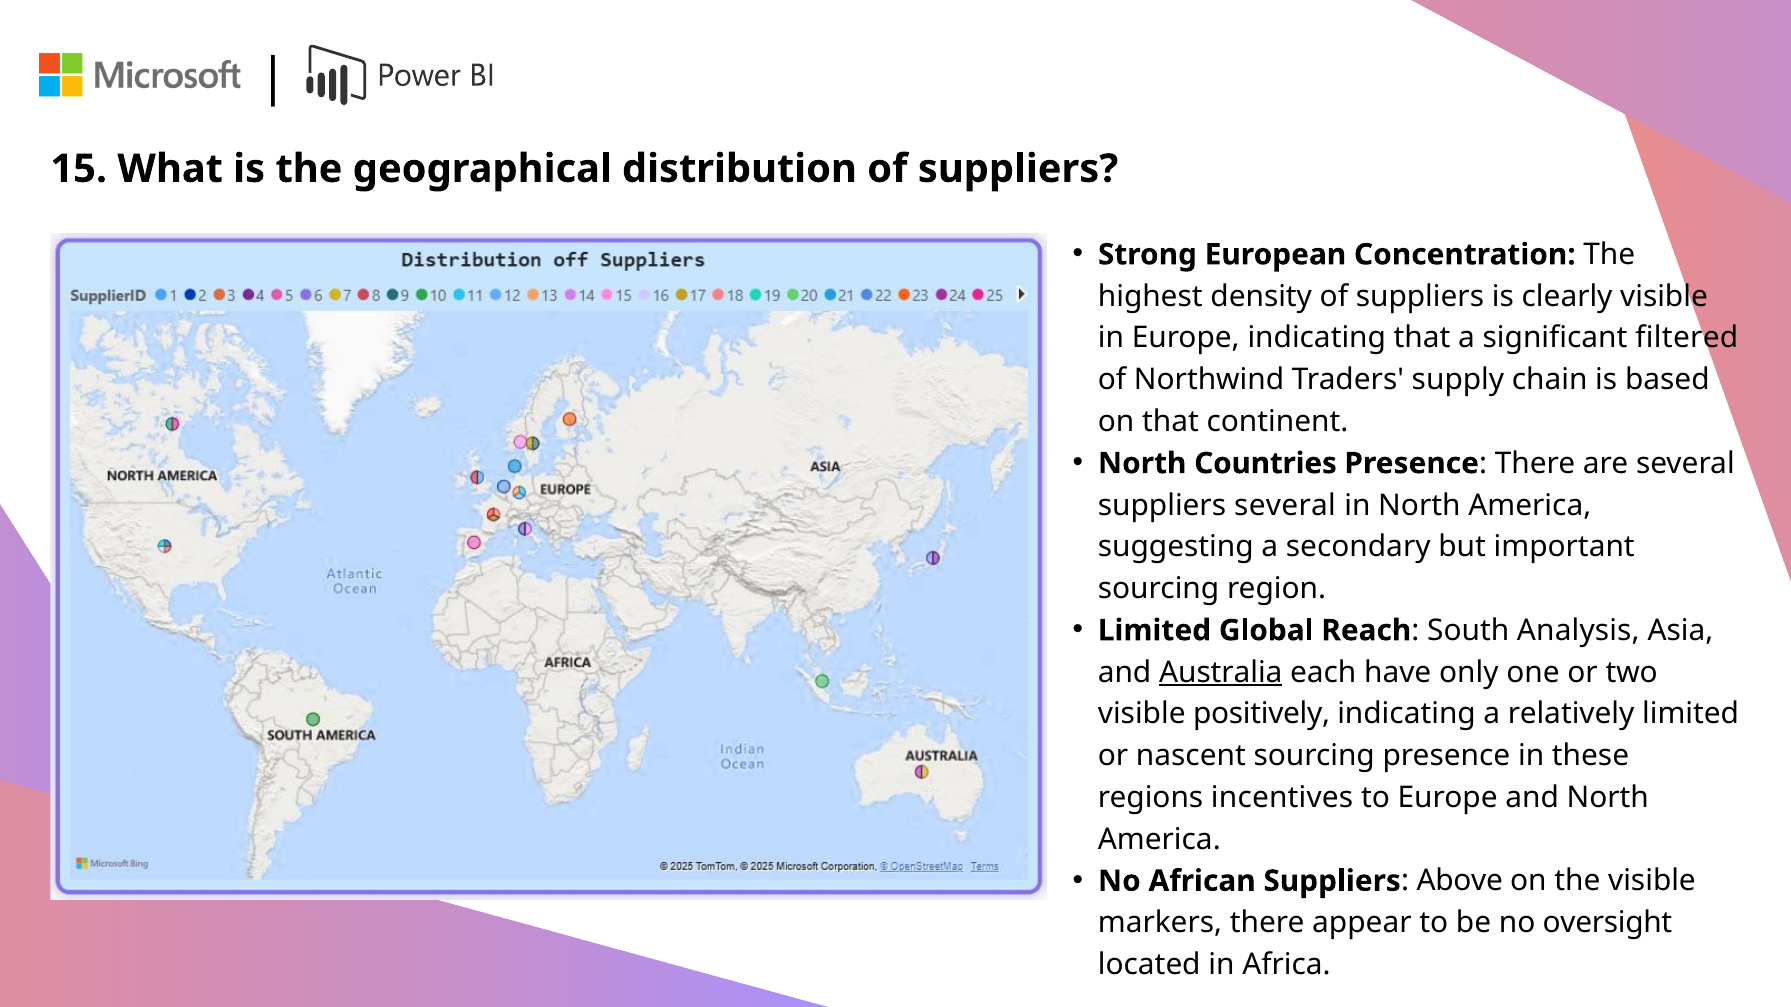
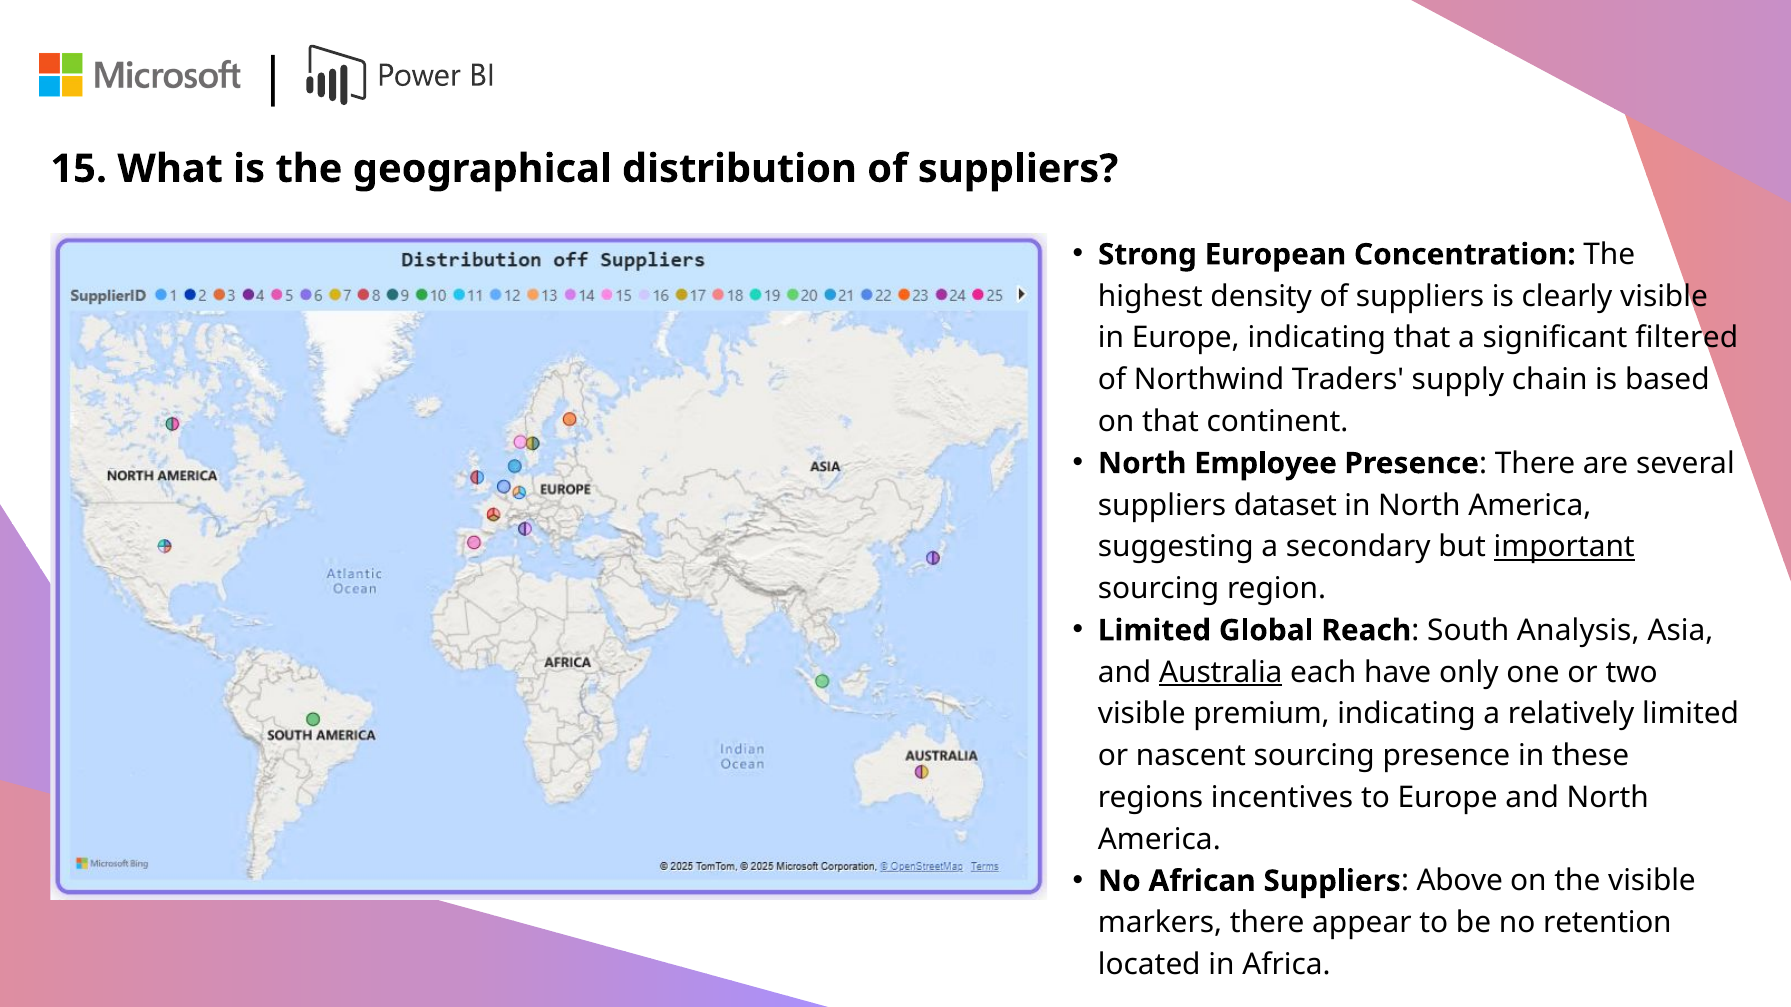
Countries: Countries -> Employee (1266, 464)
suppliers several: several -> dataset (1285, 505)
important underline: none -> present (1564, 547)
positively: positively -> premium (1262, 714)
oversight: oversight -> retention (1607, 923)
